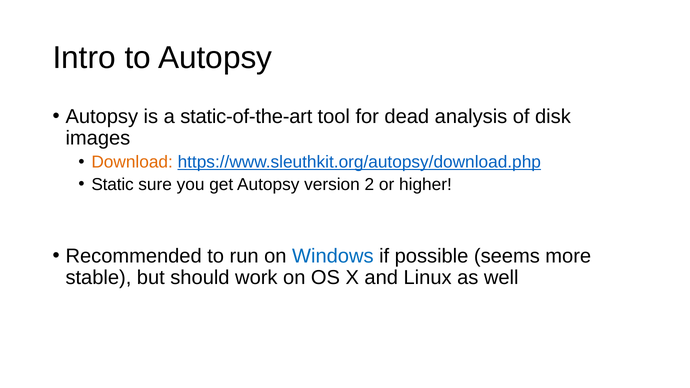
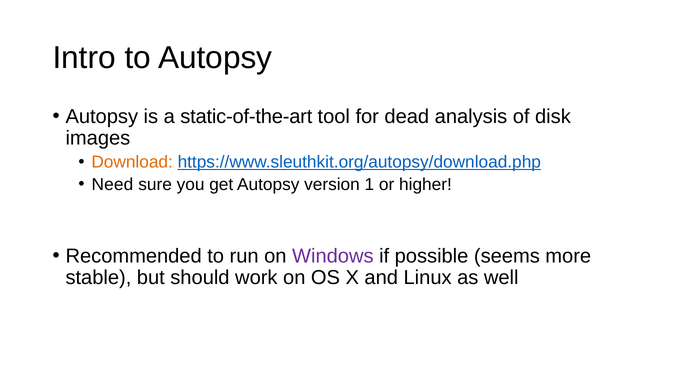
Static: Static -> Need (112, 184)
2: 2 -> 1 (369, 184)
Windows colour: blue -> purple (333, 256)
